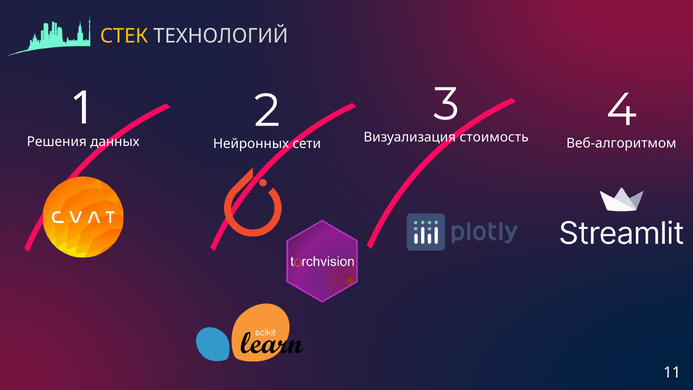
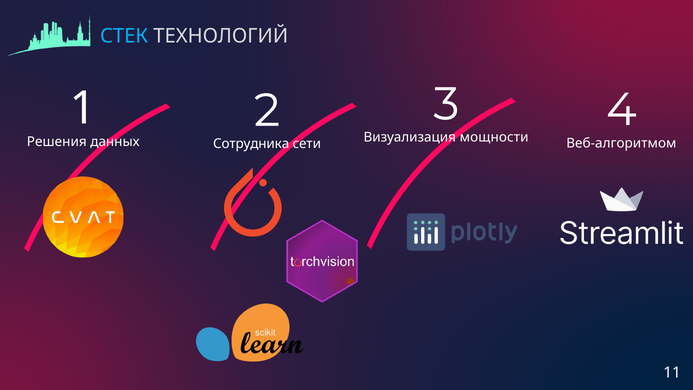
СТЕК colour: yellow -> light blue (124, 36)
стоимость: стоимость -> мощности (494, 137)
Нейронных: Нейронных -> Сотрудника (251, 144)
